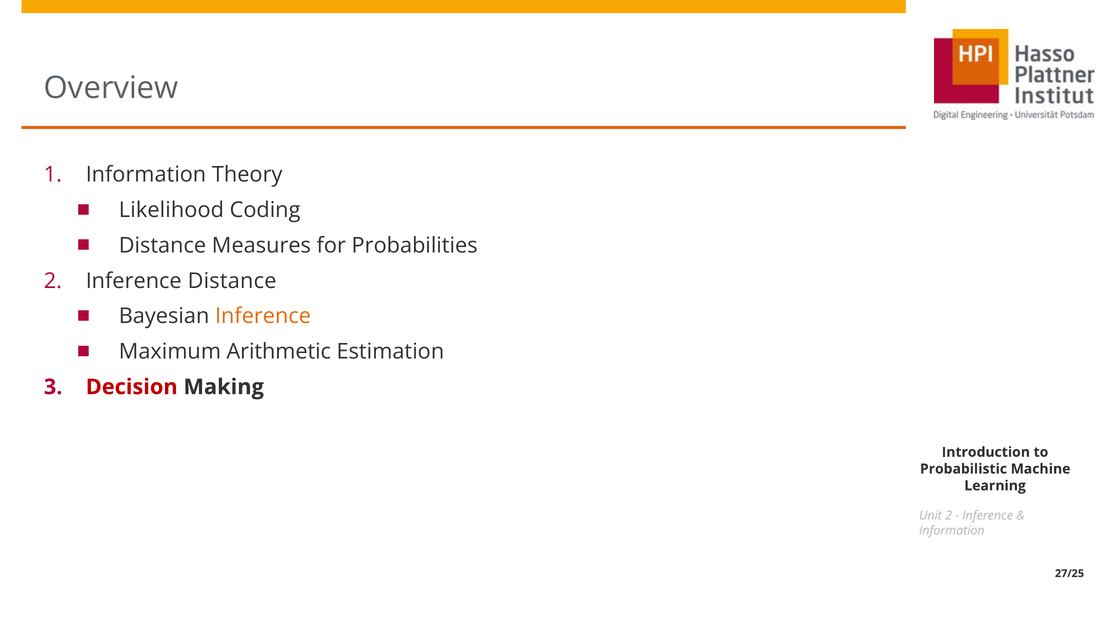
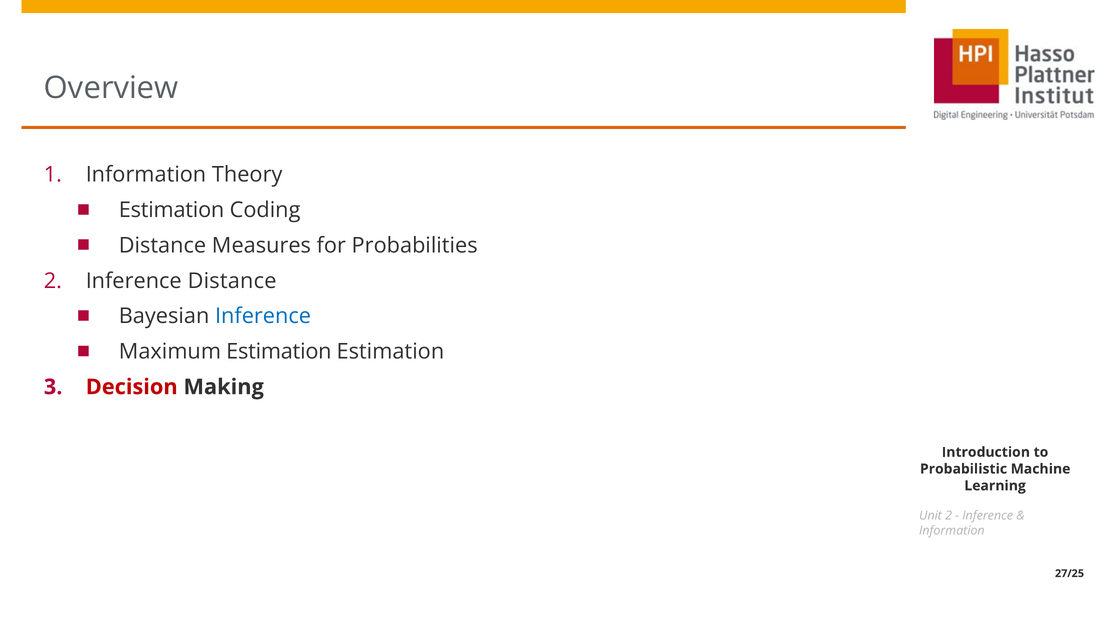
Likelihood: Likelihood -> Estimation (172, 210)
Inference colour: orange -> blue (263, 316)
Maximum Arithmetic: Arithmetic -> Estimation (279, 352)
